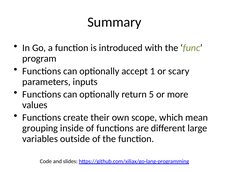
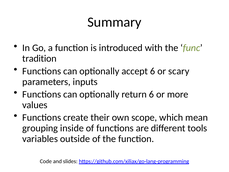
program: program -> tradition (39, 58)
accept 1: 1 -> 6 (153, 71)
return 5: 5 -> 6 (151, 94)
large: large -> tools (197, 128)
